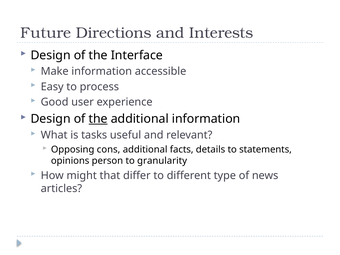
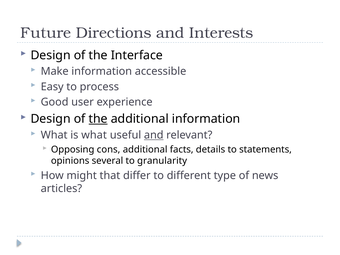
is tasks: tasks -> what (94, 135)
and underline: none -> present (154, 135)
person: person -> several (107, 161)
